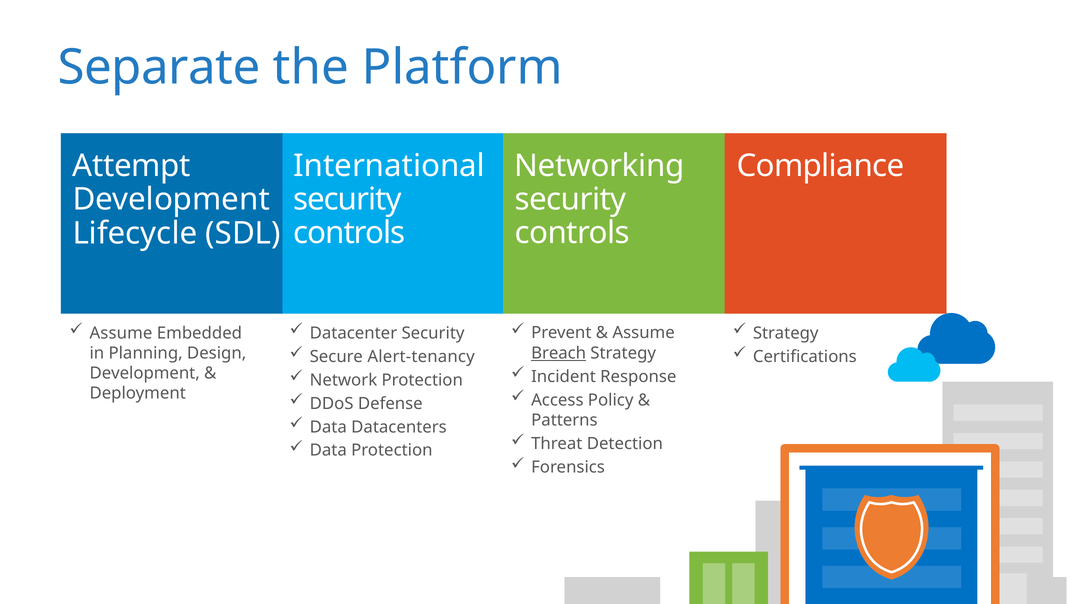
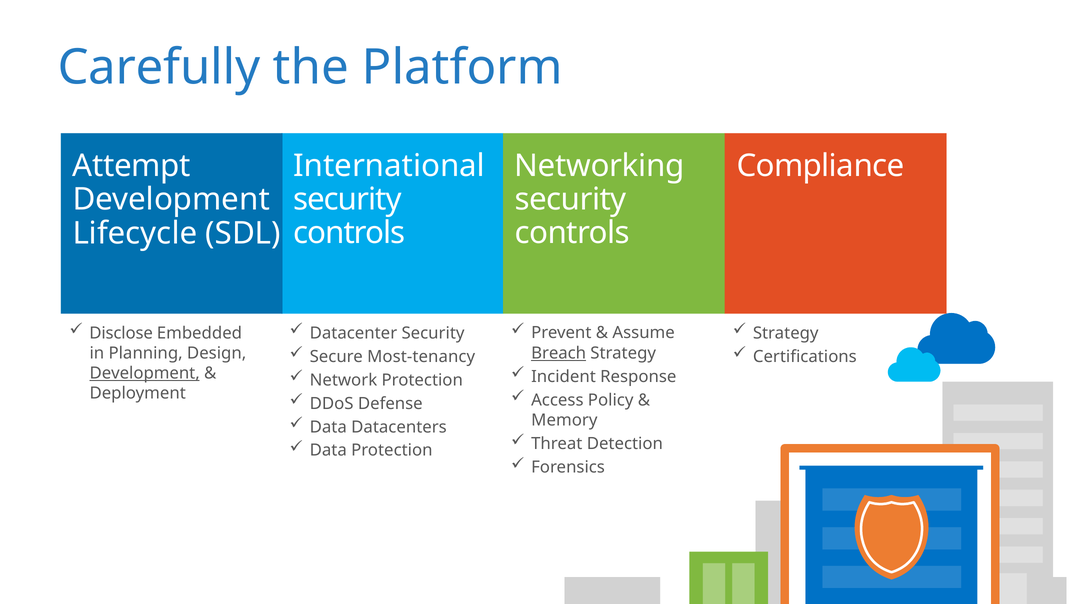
Separate: Separate -> Carefully (159, 67)
Assume: Assume -> Disclose (121, 333)
Alert-tenancy: Alert-tenancy -> Most-tenancy (421, 357)
Development underline: none -> present (145, 374)
Patterns: Patterns -> Memory (564, 421)
